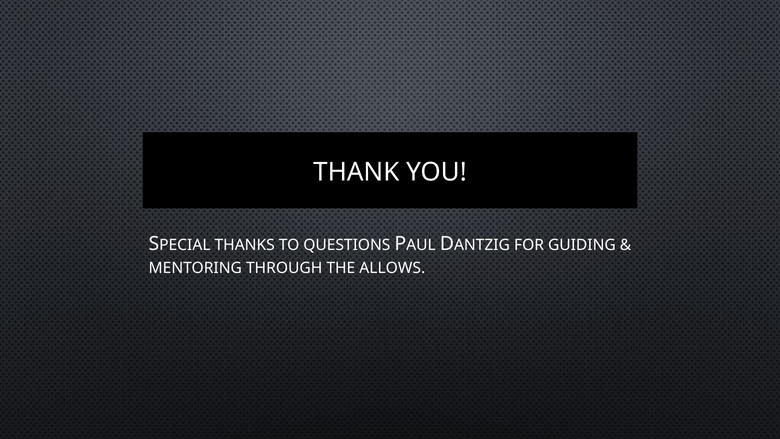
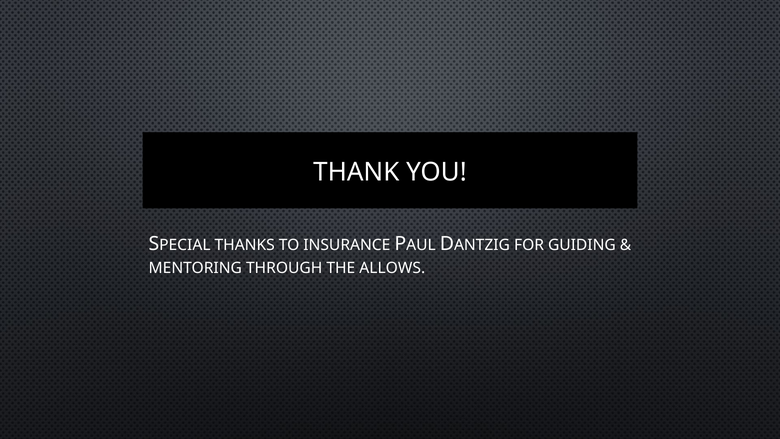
QUESTIONS: QUESTIONS -> INSURANCE (347, 245)
